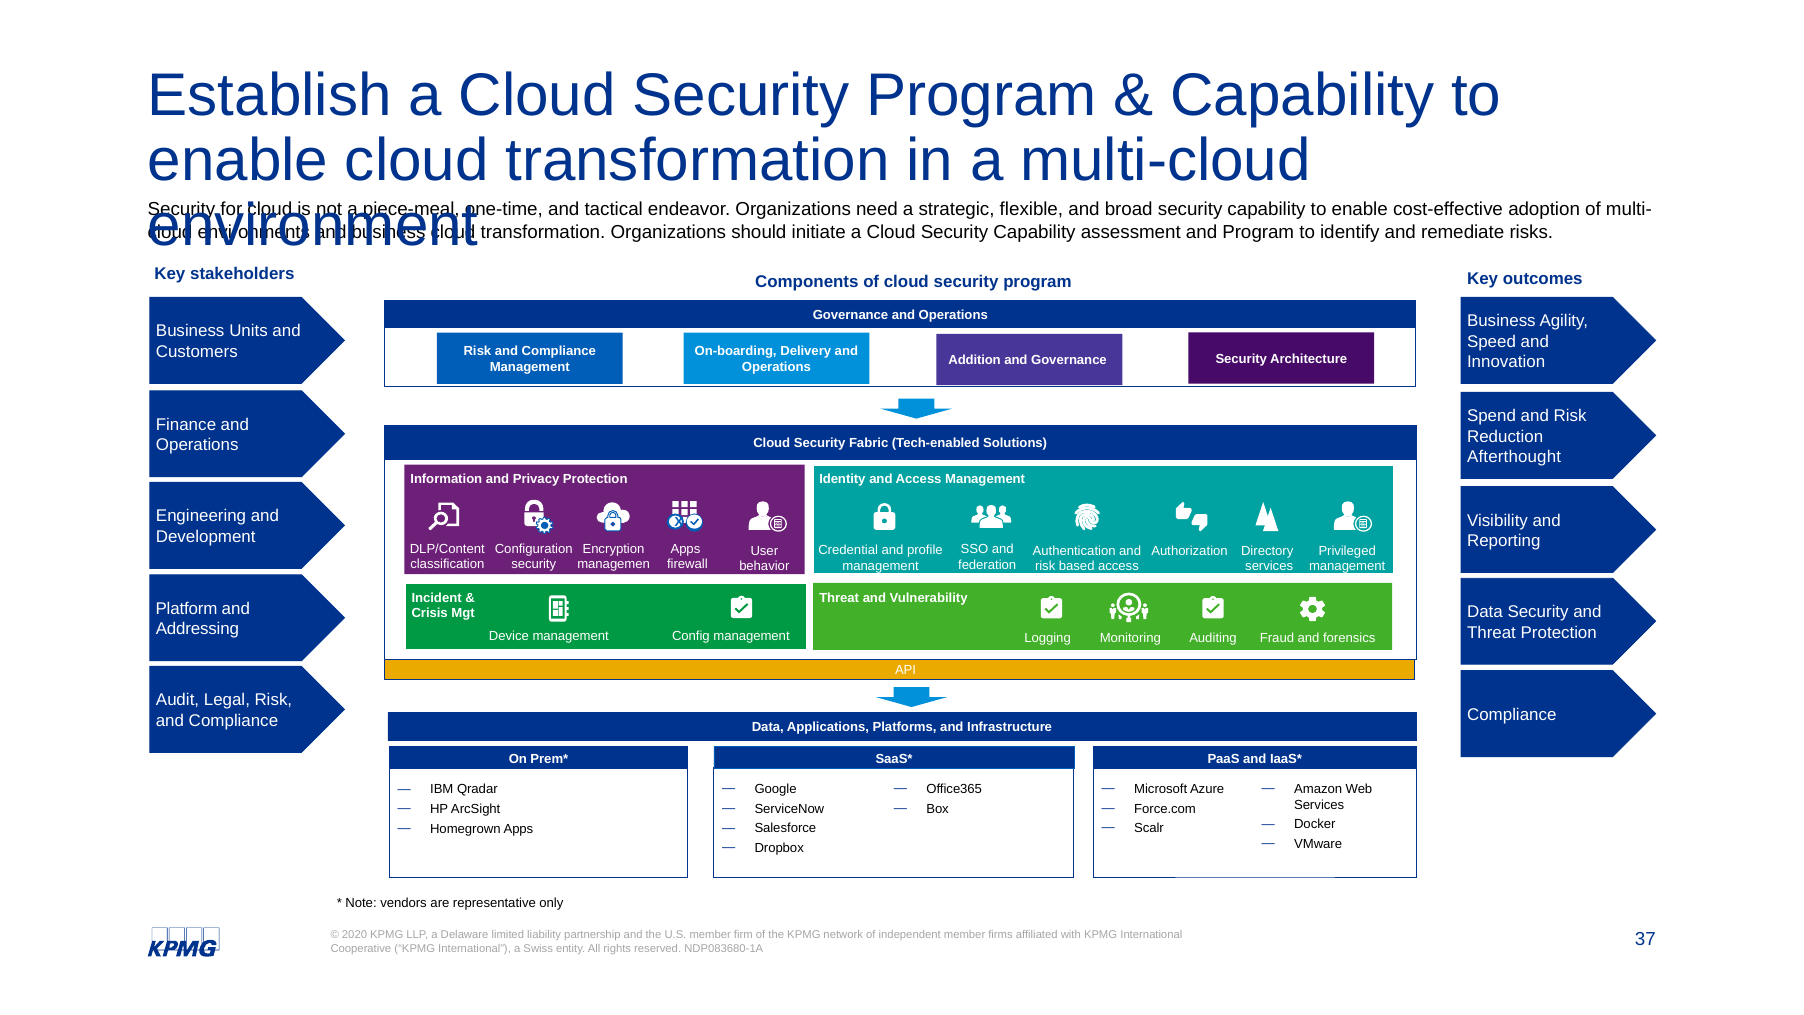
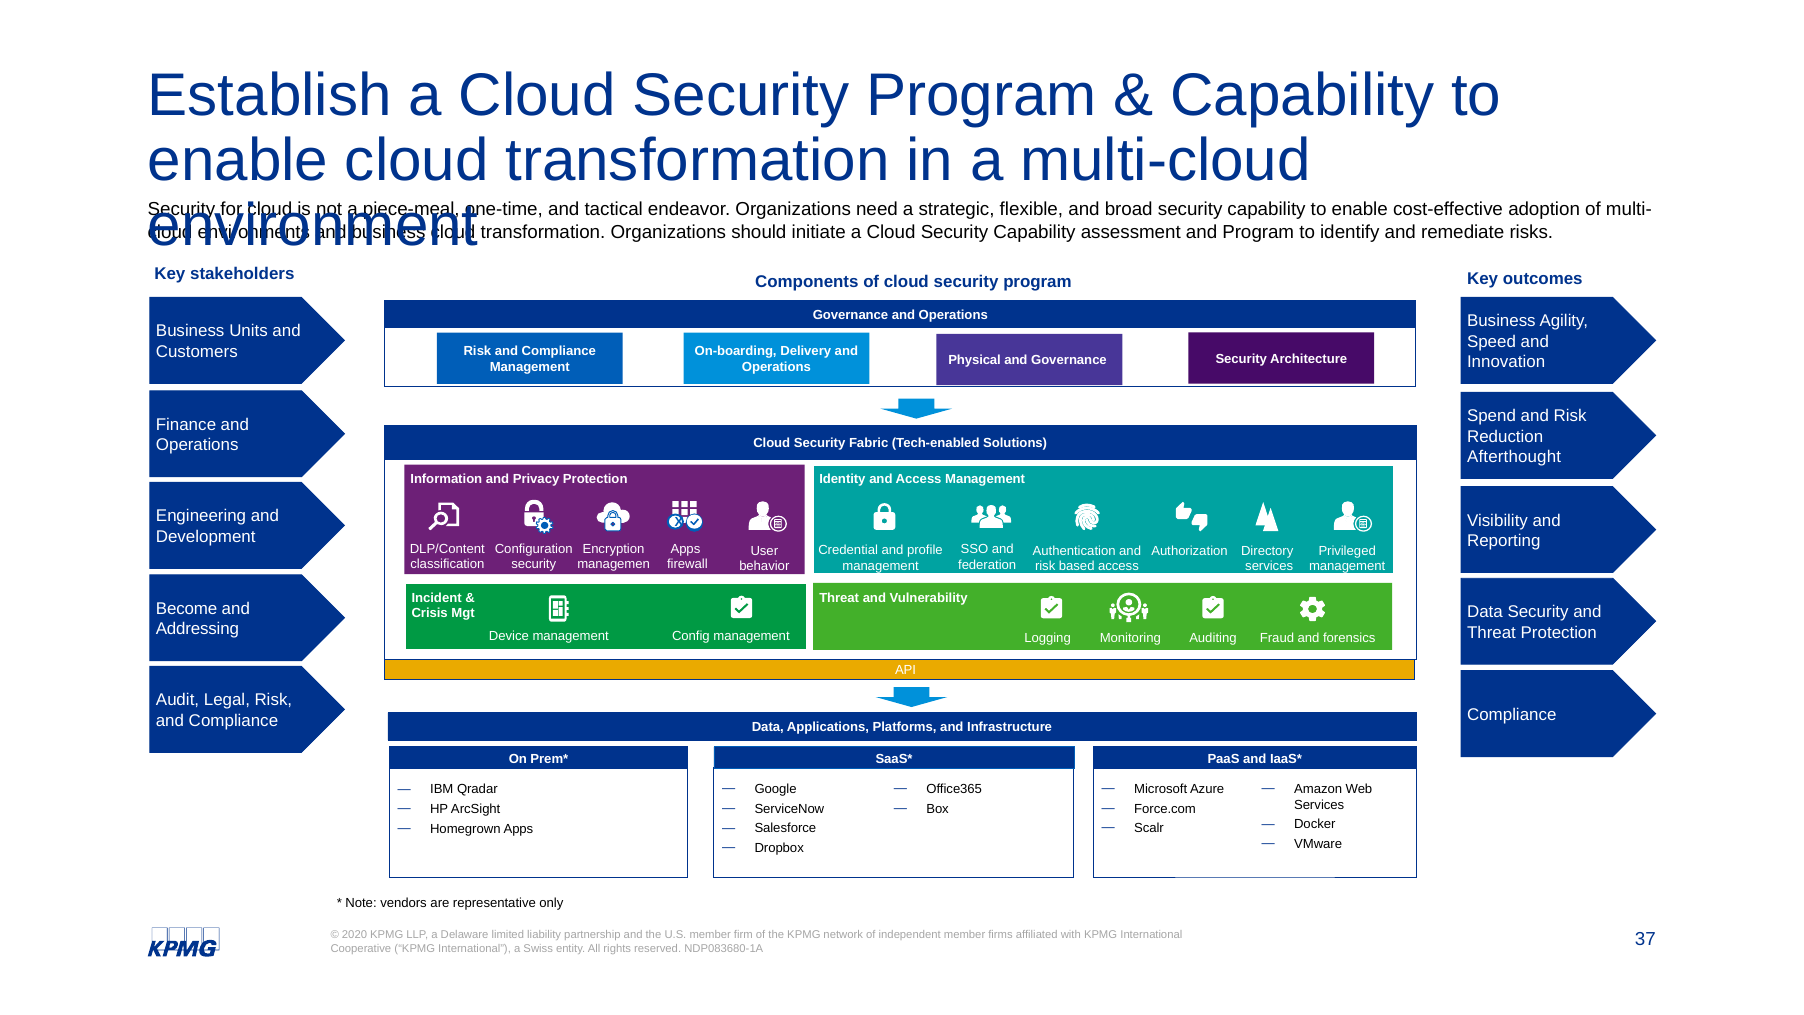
Addition: Addition -> Physical (975, 360)
Platform: Platform -> Become (187, 609)
